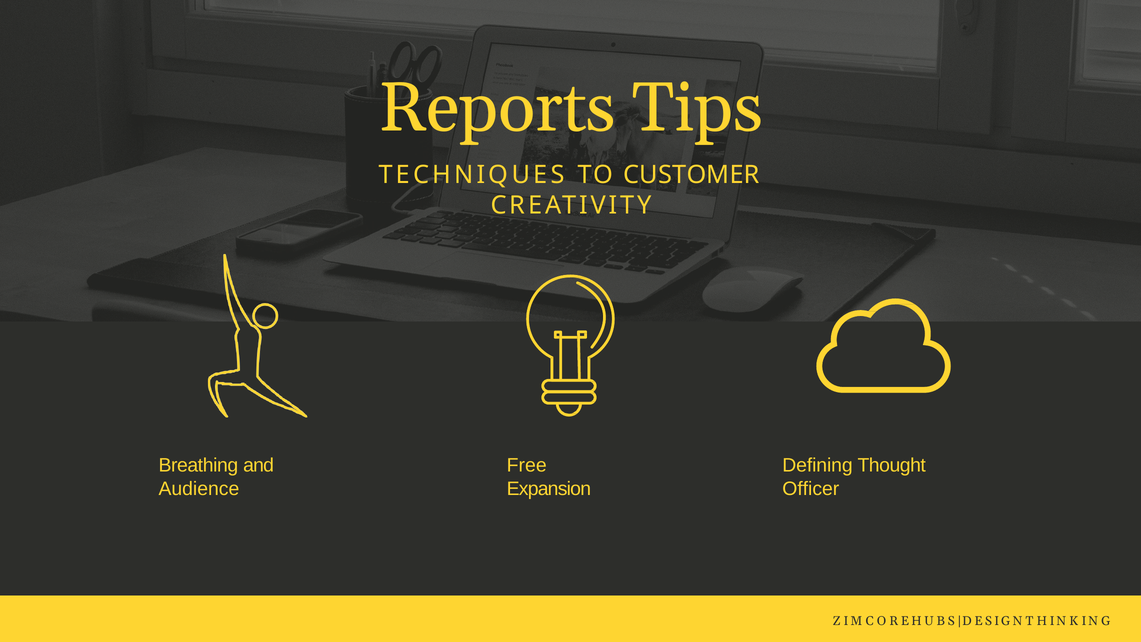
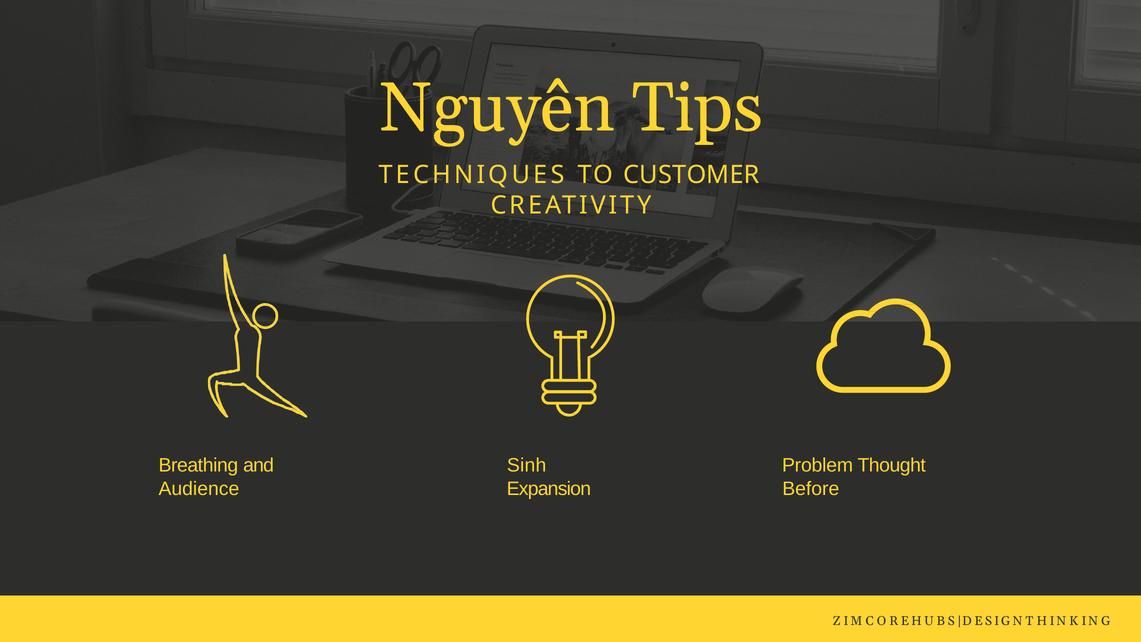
Reports: Reports -> Nguyên (497, 108)
Free: Free -> Sinh (527, 465)
Defining: Defining -> Problem (818, 465)
Officer: Officer -> Before (811, 489)
